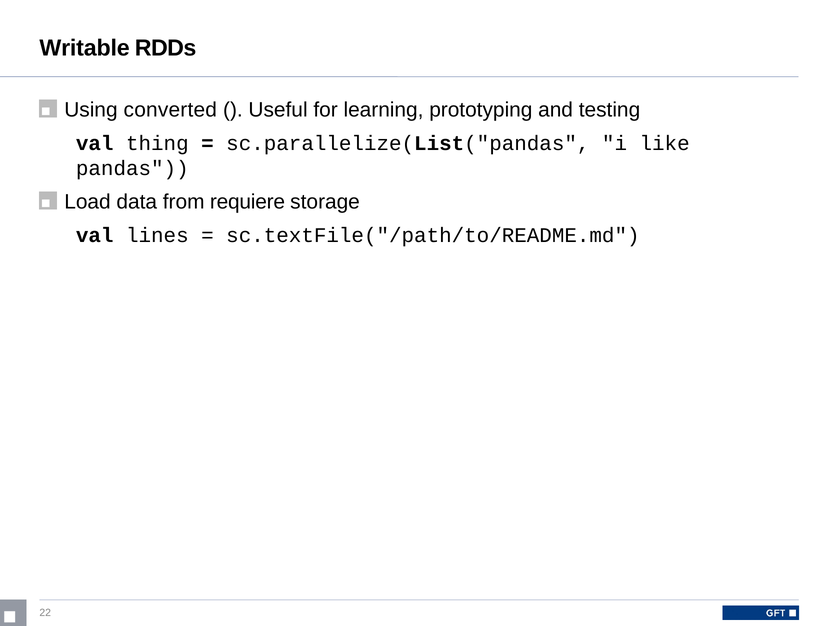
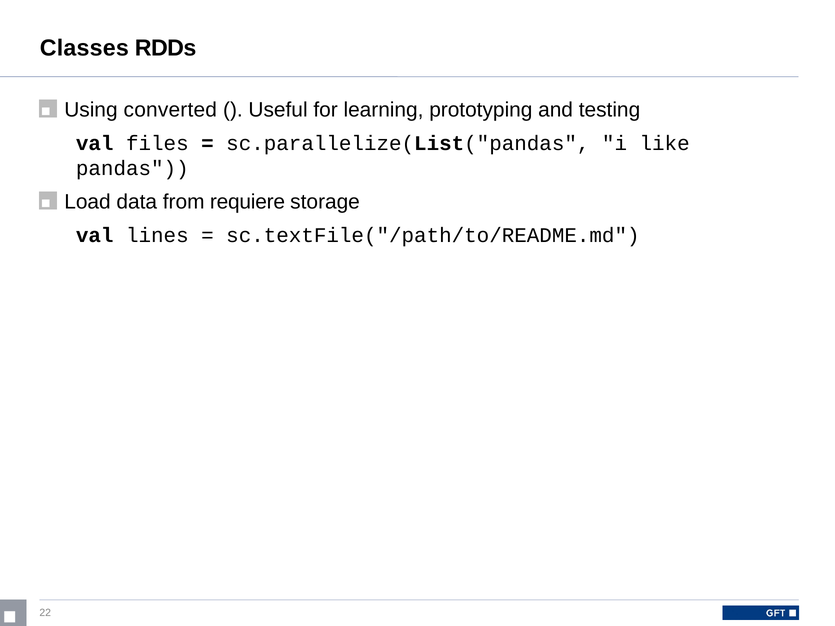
Writable: Writable -> Classes (84, 48)
thing: thing -> files (157, 144)
